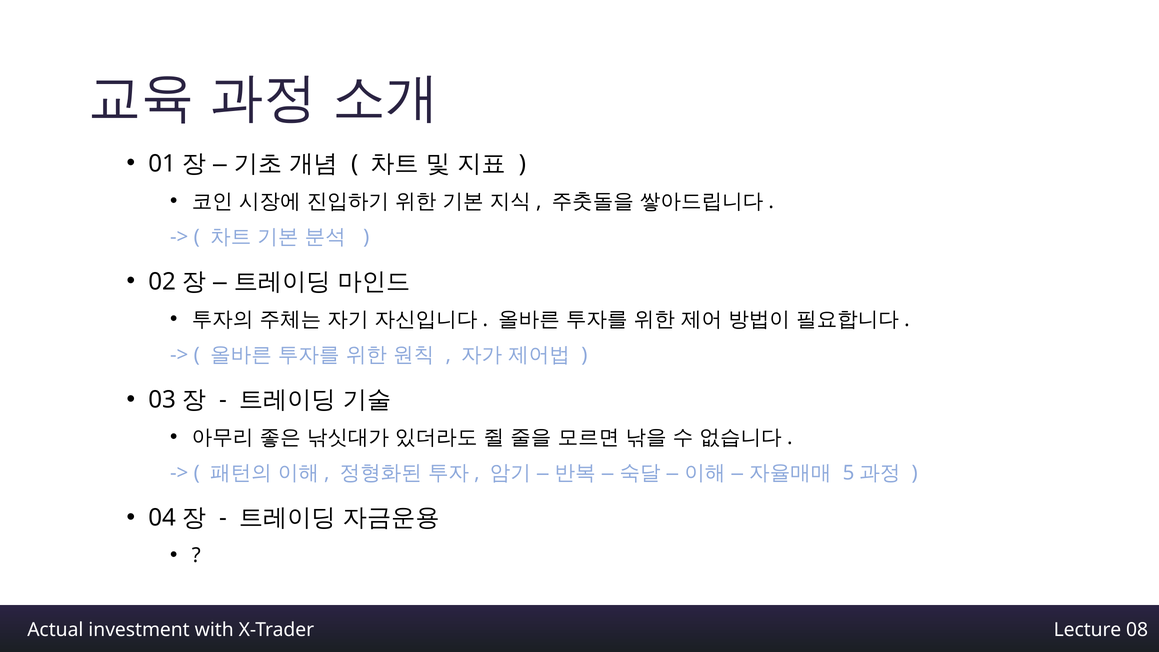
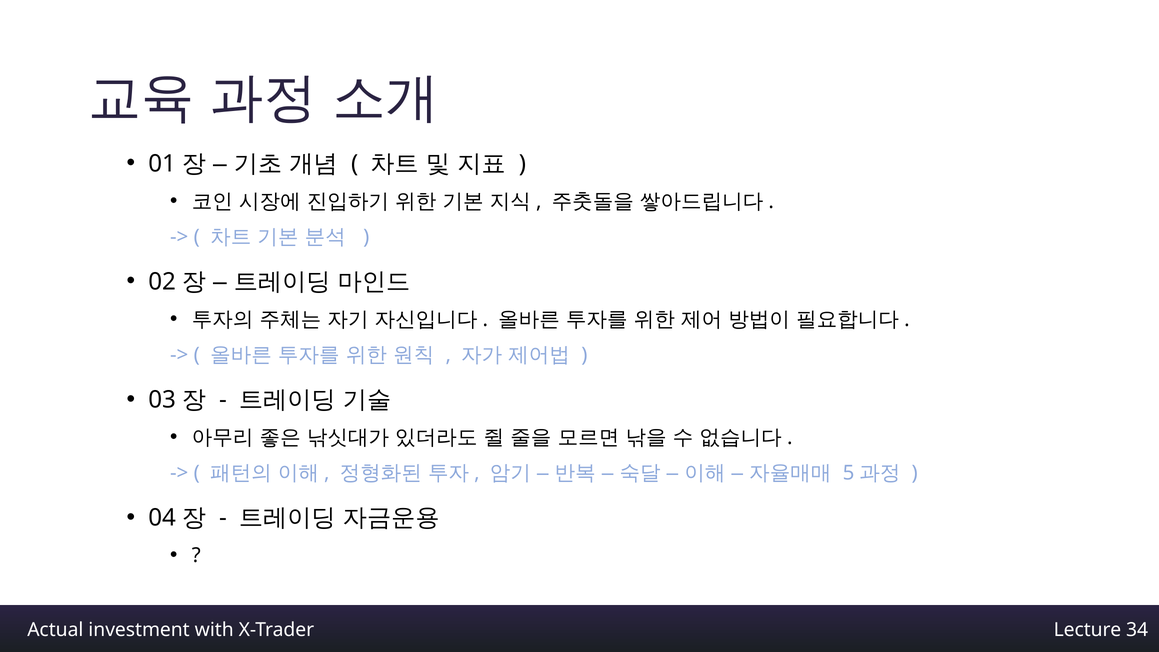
08: 08 -> 34 (1137, 630)
